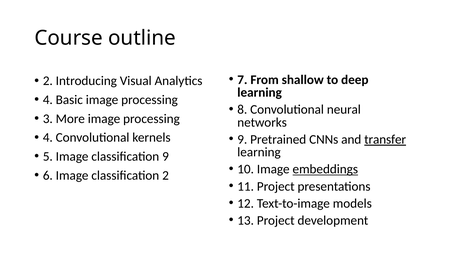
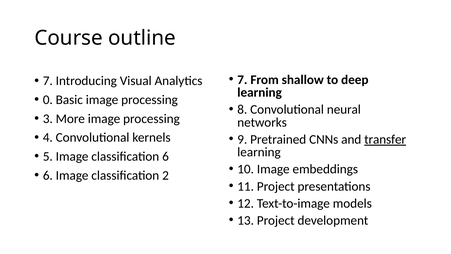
2: 2 -> 7 (48, 81)
4: 4 -> 0 (48, 100)
classification 9: 9 -> 6 (166, 156)
embeddings underline: present -> none (325, 169)
